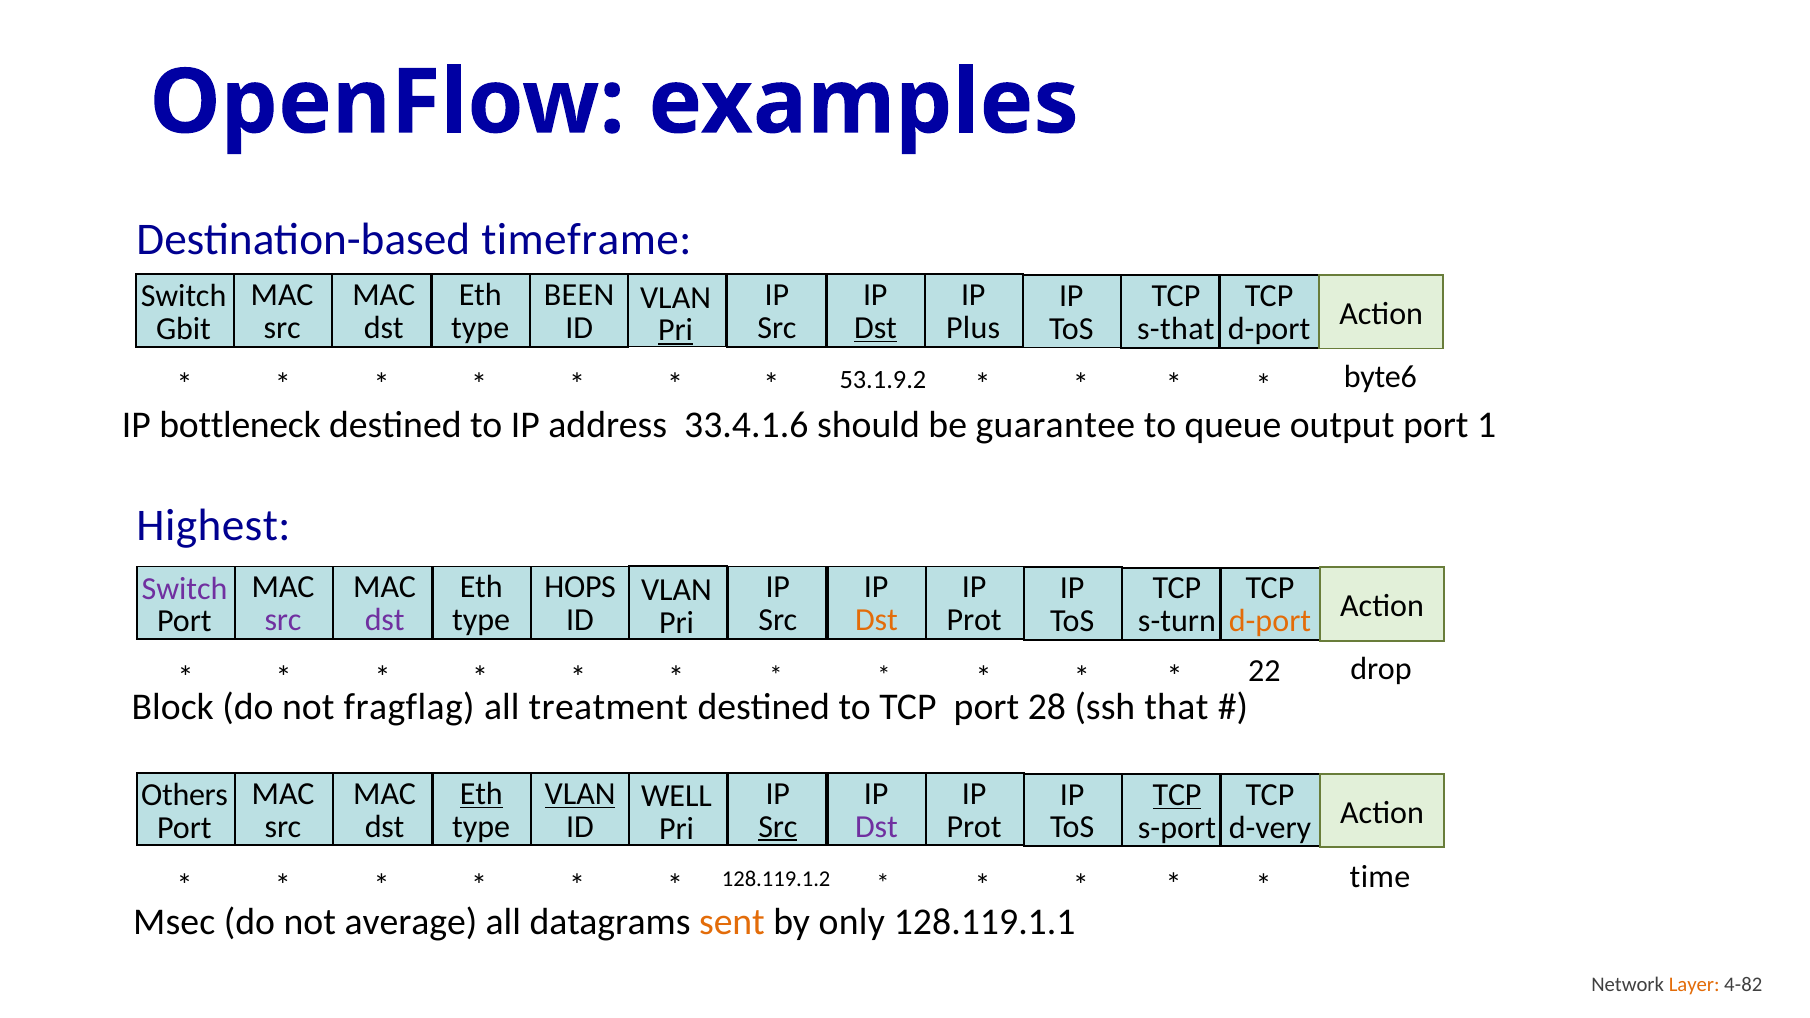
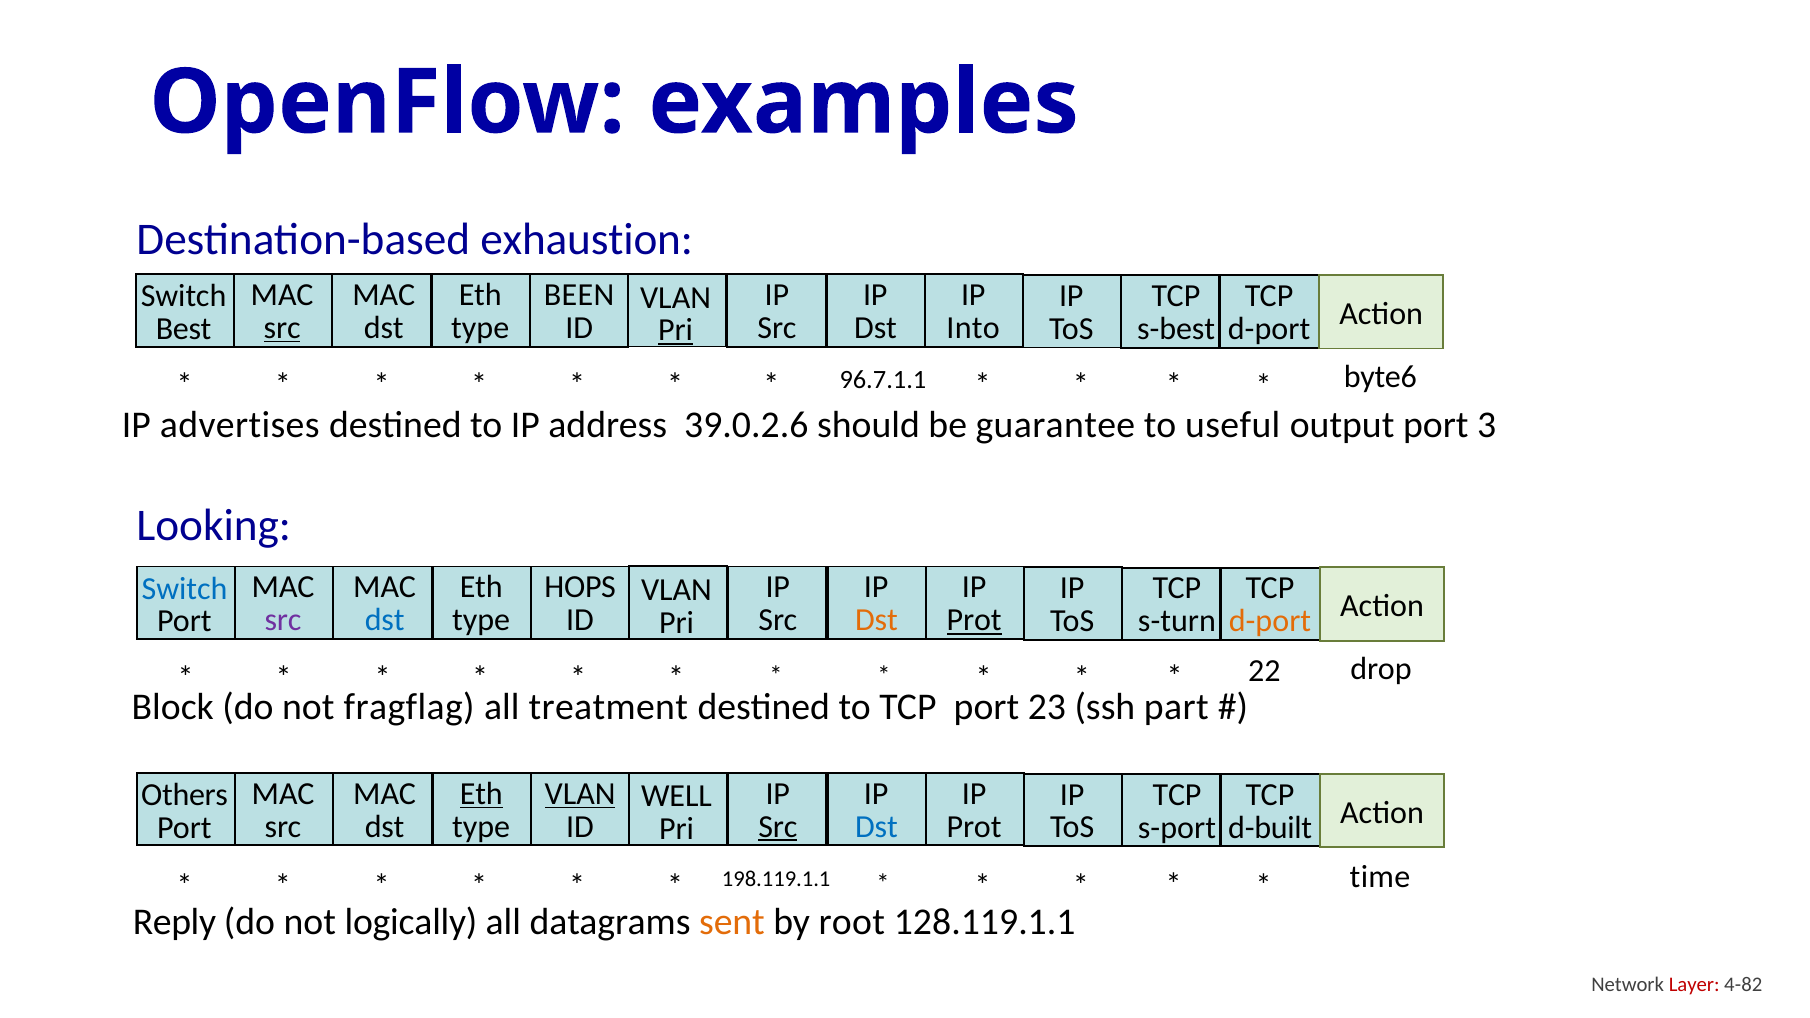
timeframe: timeframe -> exhaustion (587, 240)
src underline: none -> present (282, 328)
Dst underline: present -> none (876, 328)
Plus: Plus -> Into (973, 328)
s-that: s-that -> s-best (1176, 329)
Gbit: Gbit -> Best (184, 329)
53.1.9.2: 53.1.9.2 -> 96.7.1.1 (883, 380)
bottleneck: bottleneck -> advertises (240, 425)
33.4.1.6: 33.4.1.6 -> 39.0.2.6 (746, 425)
queue: queue -> useful (1233, 425)
1: 1 -> 3 (1487, 425)
Highest: Highest -> Looking (214, 525)
Switch colour: purple -> blue (185, 589)
dst colour: purple -> blue (385, 620)
Prot underline: none -> present (974, 620)
28: 28 -> 23 (1047, 707)
that: that -> part (1176, 707)
TCP underline: present -> none (1177, 795)
Dst colour: purple -> blue (876, 827)
d-very: d-very -> d-built (1270, 828)
128.119.1.2: 128.119.1.2 -> 198.119.1.1 (776, 879)
Msec: Msec -> Reply (174, 922)
average: average -> logically (411, 922)
only: only -> root (852, 922)
Layer colour: orange -> red (1694, 985)
